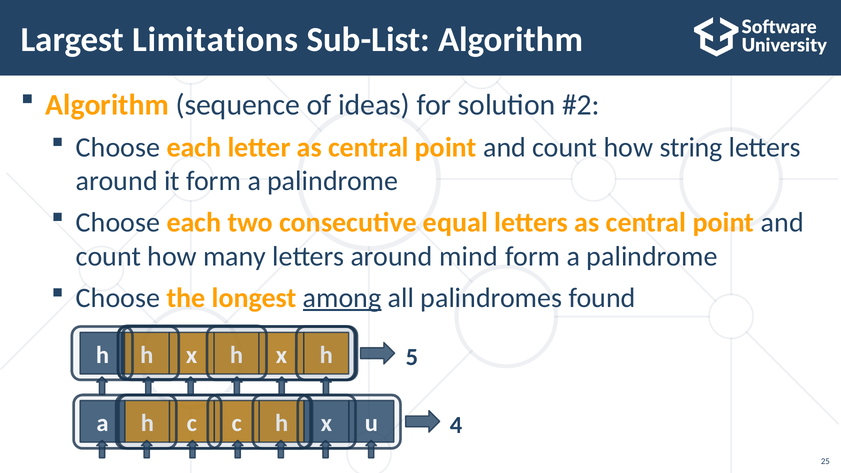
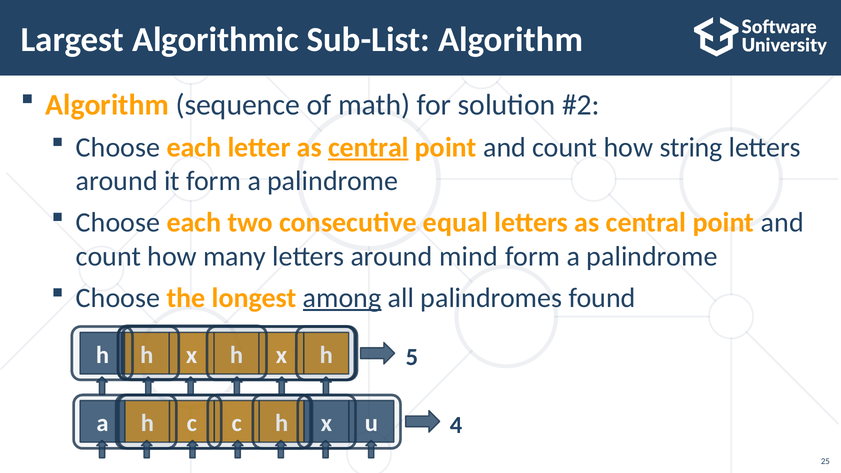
Limitations: Limitations -> Algorithmic (215, 40)
ideas: ideas -> math (374, 105)
central underline: none -> present (368, 147)
